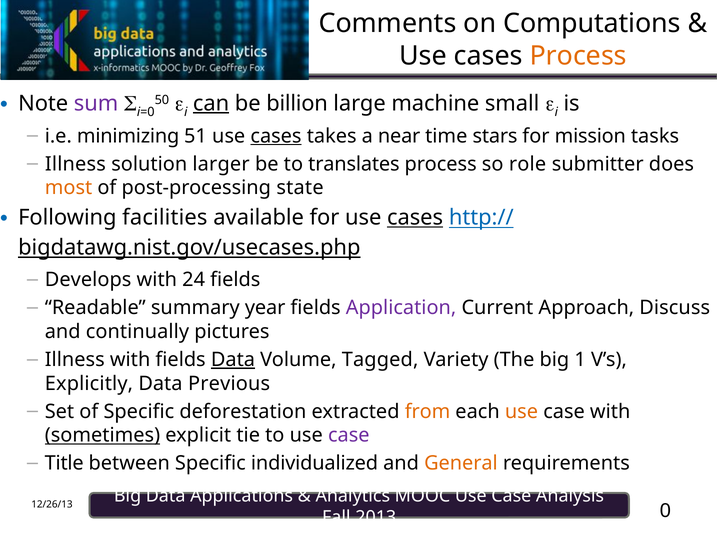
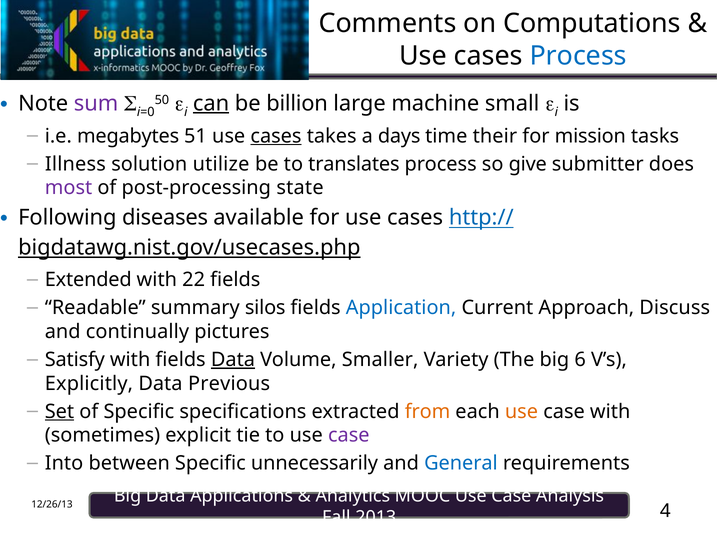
Process colour: orange -> blue (578, 56)
minimizing: minimizing -> megabytes (128, 136)
near: near -> days (399, 136)
stars: stars -> their (495, 136)
larger: larger -> utilize (221, 164)
role: role -> give (528, 164)
most colour: orange -> purple (69, 188)
facilities: facilities -> diseases (165, 217)
cases underline: present -> none (415, 217)
Develops: Develops -> Extended (88, 280)
24: 24 -> 22 (194, 280)
year: year -> silos (265, 308)
Application colour: purple -> blue (401, 308)
Illness: Illness -> Satisfy (75, 359)
Tagged: Tagged -> Smaller (380, 359)
1: 1 -> 6 (580, 359)
Set underline: none -> present (59, 411)
deforestation: deforestation -> specifications (243, 411)
sometimes underline: present -> none (102, 435)
Title: Title -> Into (64, 463)
individualized: individualized -> unnecessarily (315, 463)
General colour: orange -> blue (461, 463)
0: 0 -> 4 (665, 510)
